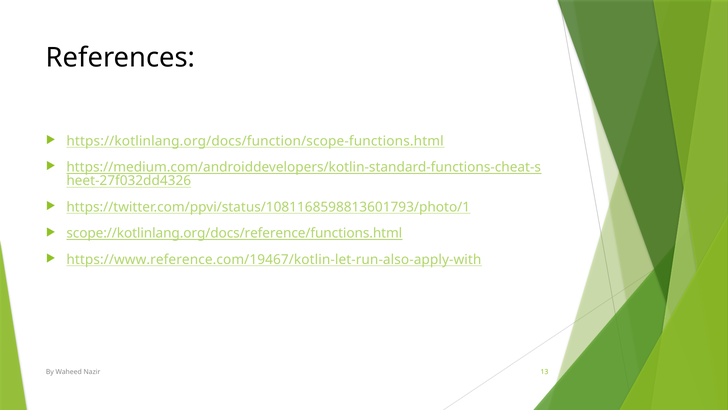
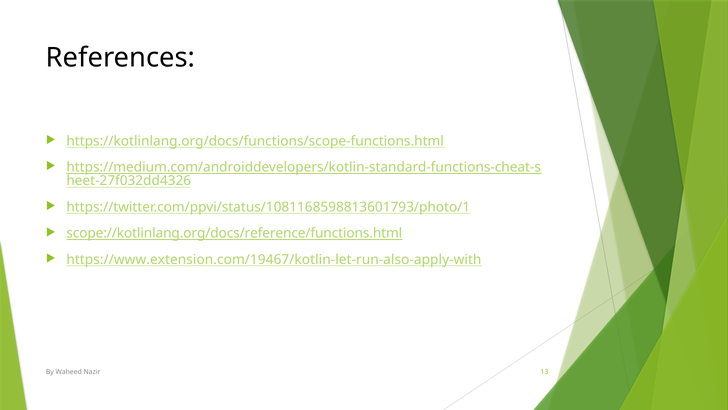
https://kotlinlang.org/docs/function/scope-functions.html: https://kotlinlang.org/docs/function/scope-functions.html -> https://kotlinlang.org/docs/functions/scope-functions.html (255, 141)
https://www.reference.com/19467/kotlin-let-run-also-apply-with: https://www.reference.com/19467/kotlin-let-run-also-apply-with -> https://www.extension.com/19467/kotlin-let-run-also-apply-with (274, 259)
